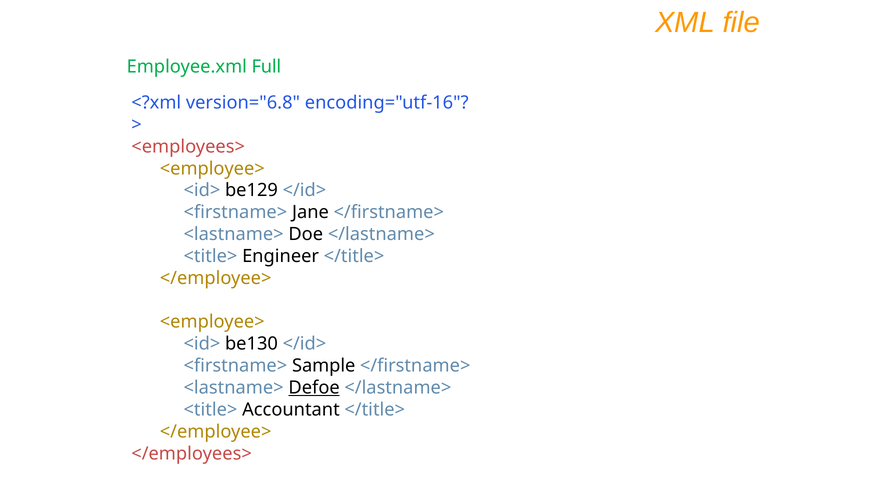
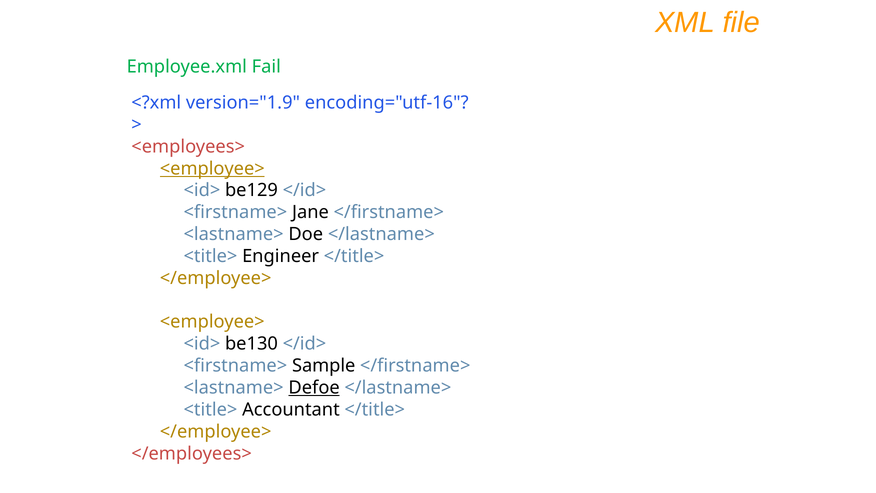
Full: Full -> Fail (266, 67)
version="6.8: version="6.8 -> version="1.9 (243, 103)
<employee> underline: none -> present (212, 168)
